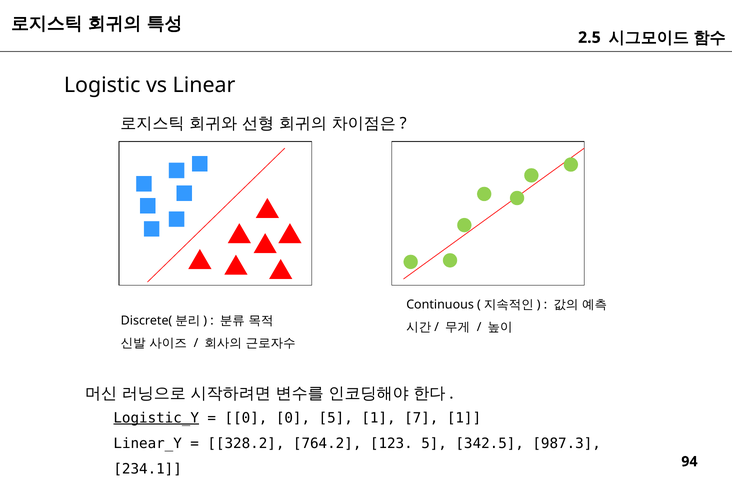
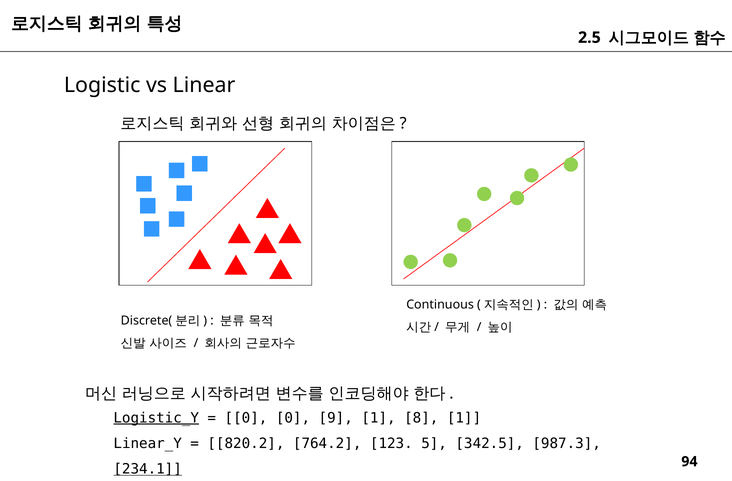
0 5: 5 -> 9 (336, 418)
7: 7 -> 8 (421, 418)
328.2: 328.2 -> 820.2 (246, 443)
234.1 underline: none -> present (148, 469)
